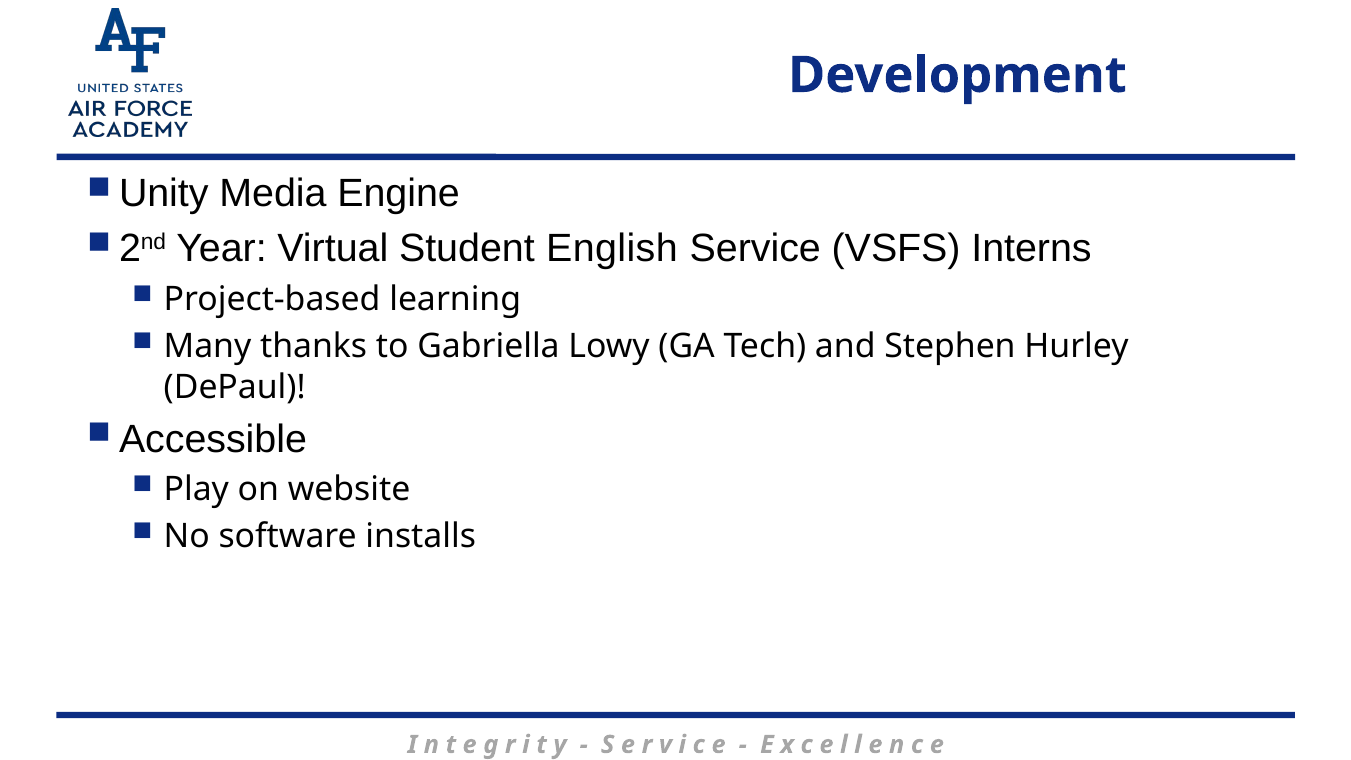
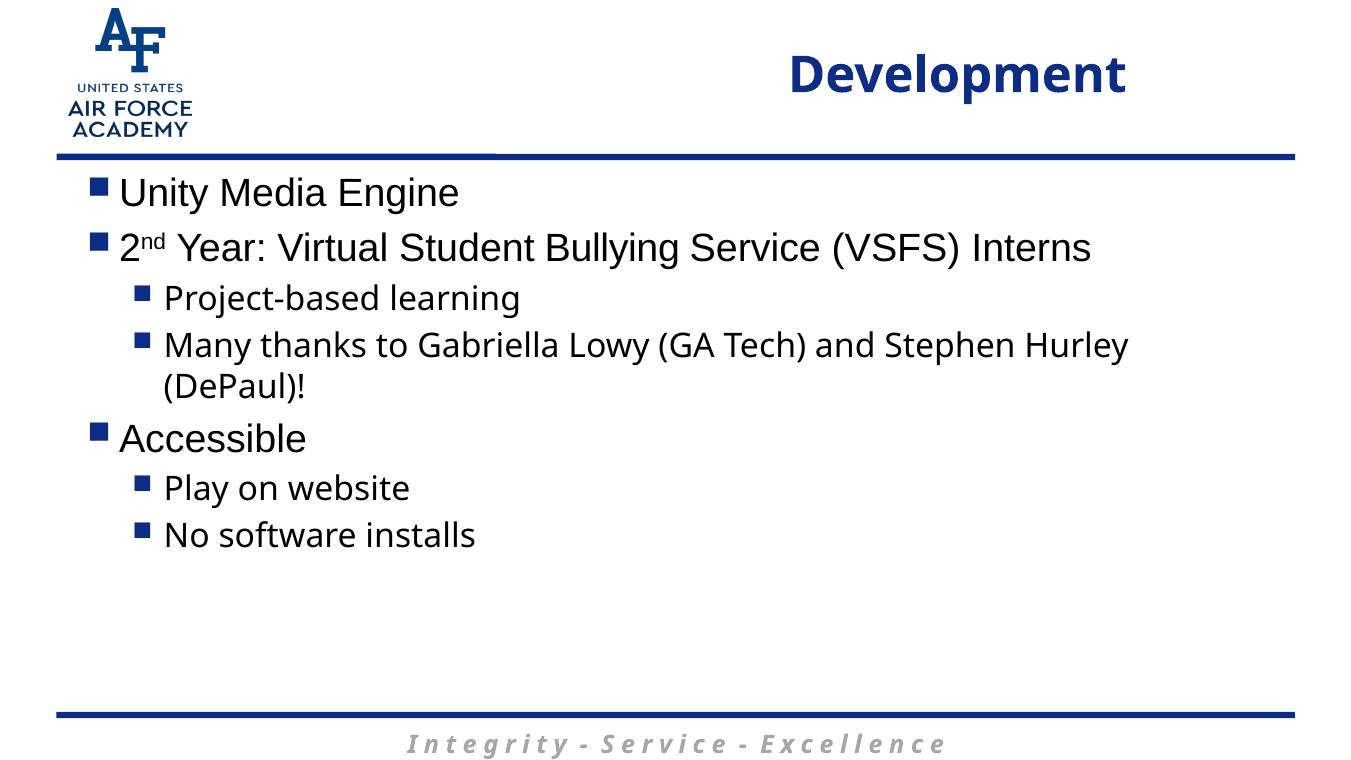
English: English -> Bullying (612, 249)
